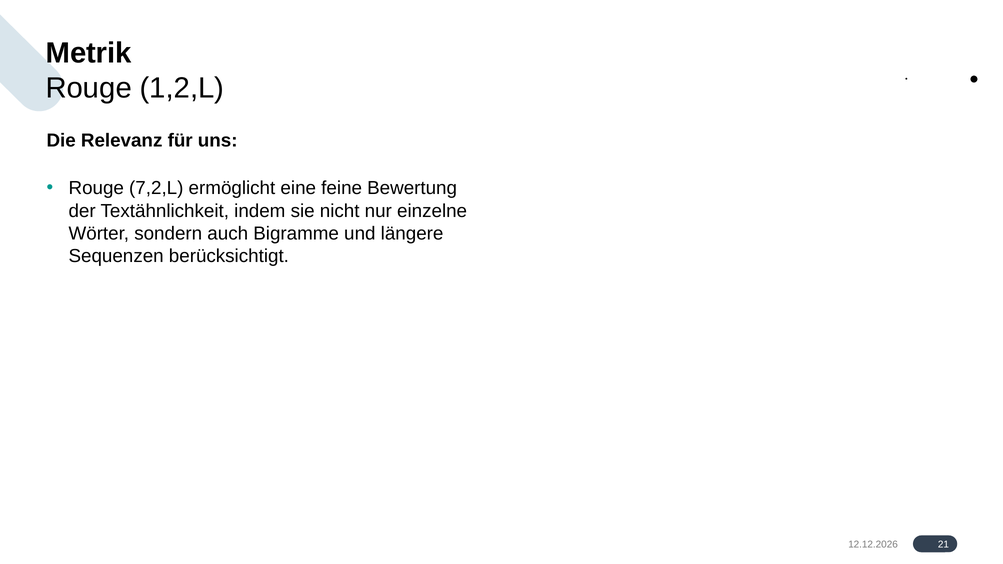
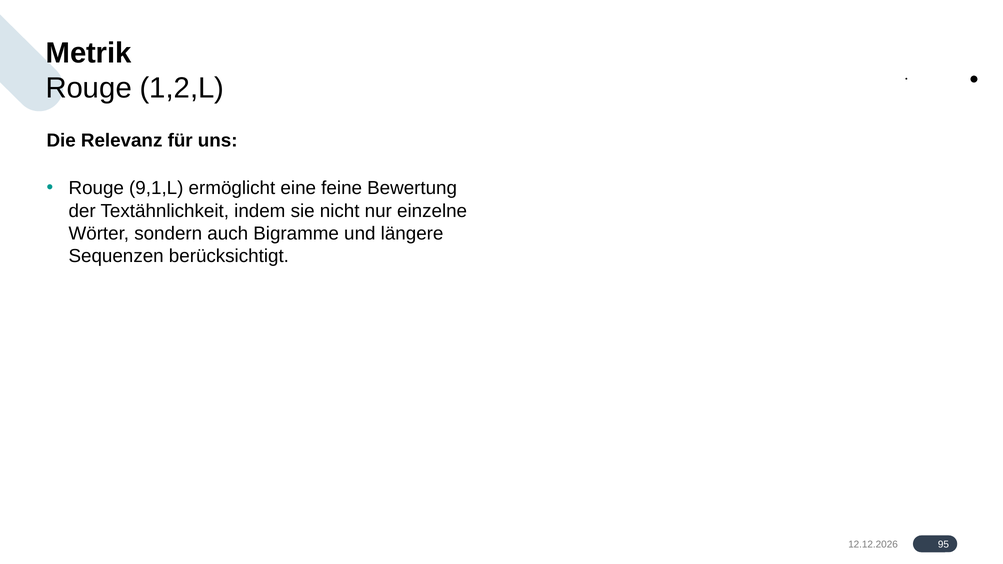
7,2,L: 7,2,L -> 9,1,L (156, 188)
21: 21 -> 95 (943, 545)
